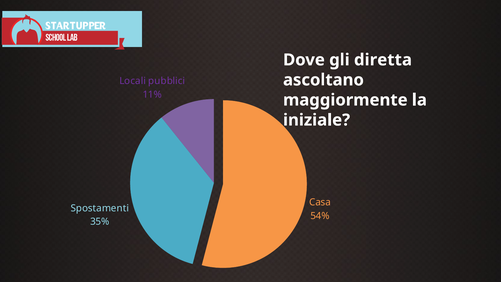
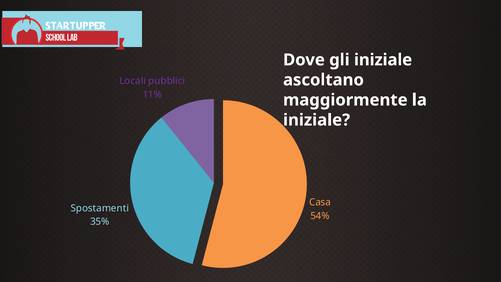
gli diretta: diretta -> iniziale (383, 60)
